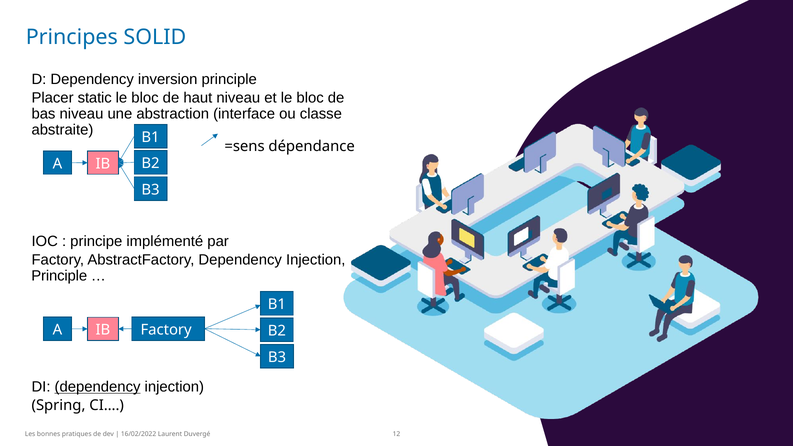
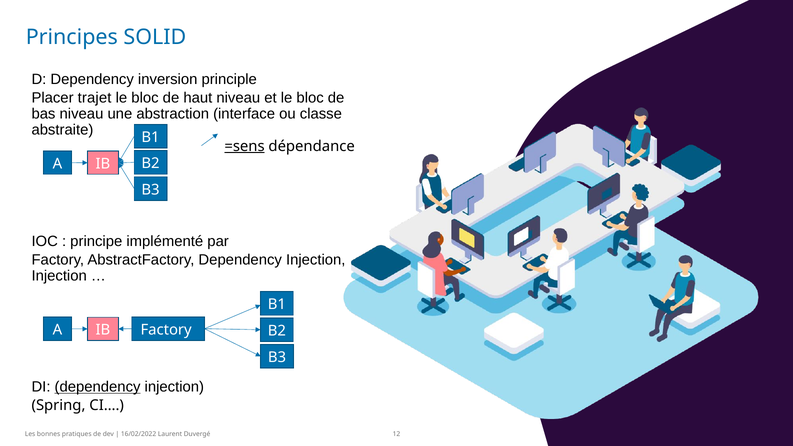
static: static -> trajet (95, 98)
=sens underline: none -> present (245, 146)
Principle: Principle -> Injection (59, 276)
